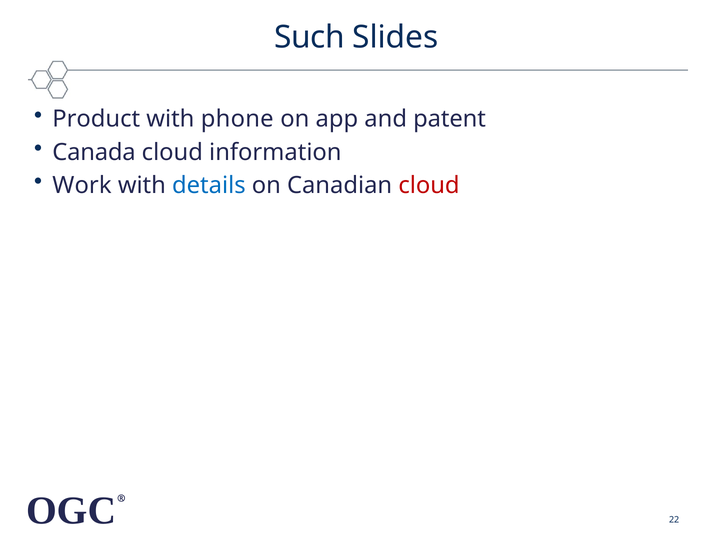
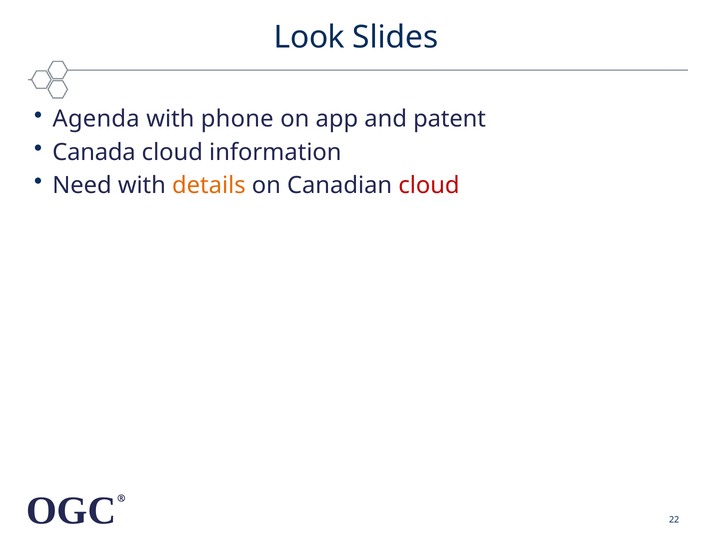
Such: Such -> Look (309, 37)
Product: Product -> Agenda (96, 119)
Work: Work -> Need (82, 186)
details colour: blue -> orange (209, 186)
